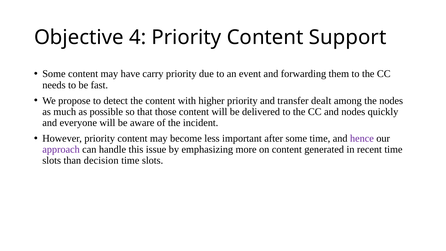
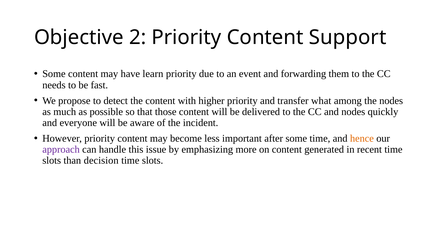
4: 4 -> 2 (138, 37)
carry: carry -> learn (153, 74)
dealt: dealt -> what (321, 101)
hence colour: purple -> orange (362, 138)
